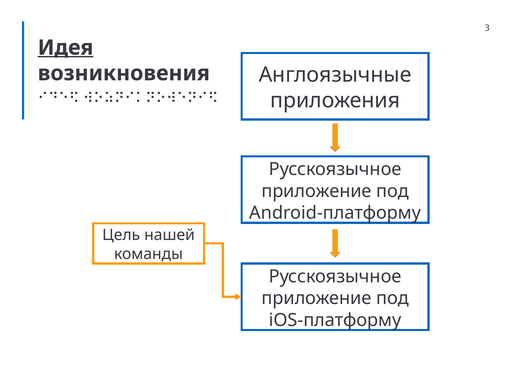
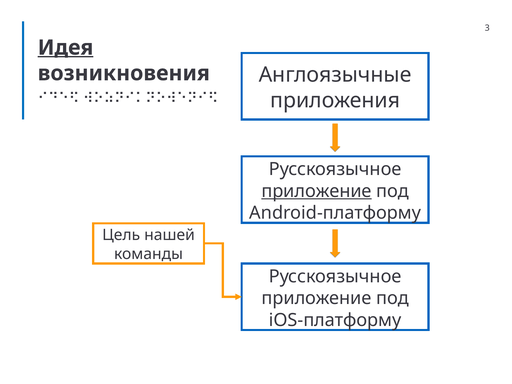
приложение underline: none -> present (317, 191)
